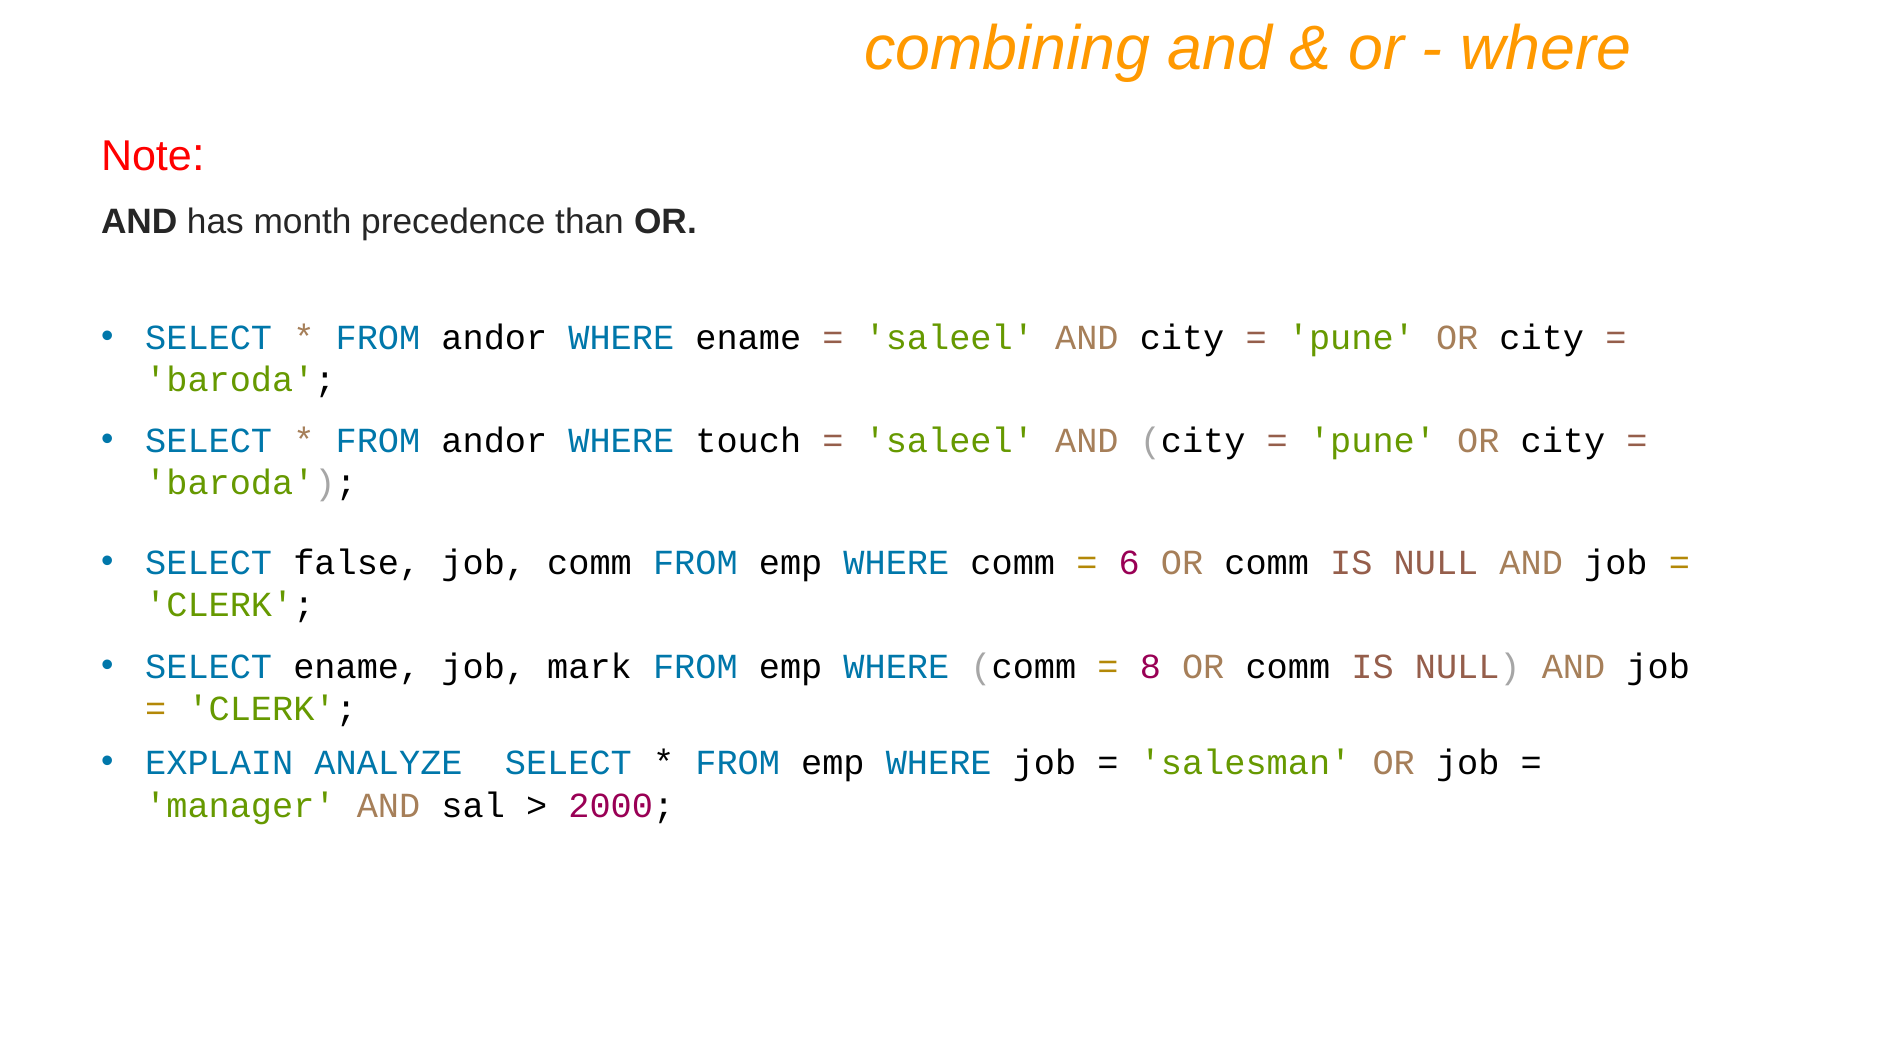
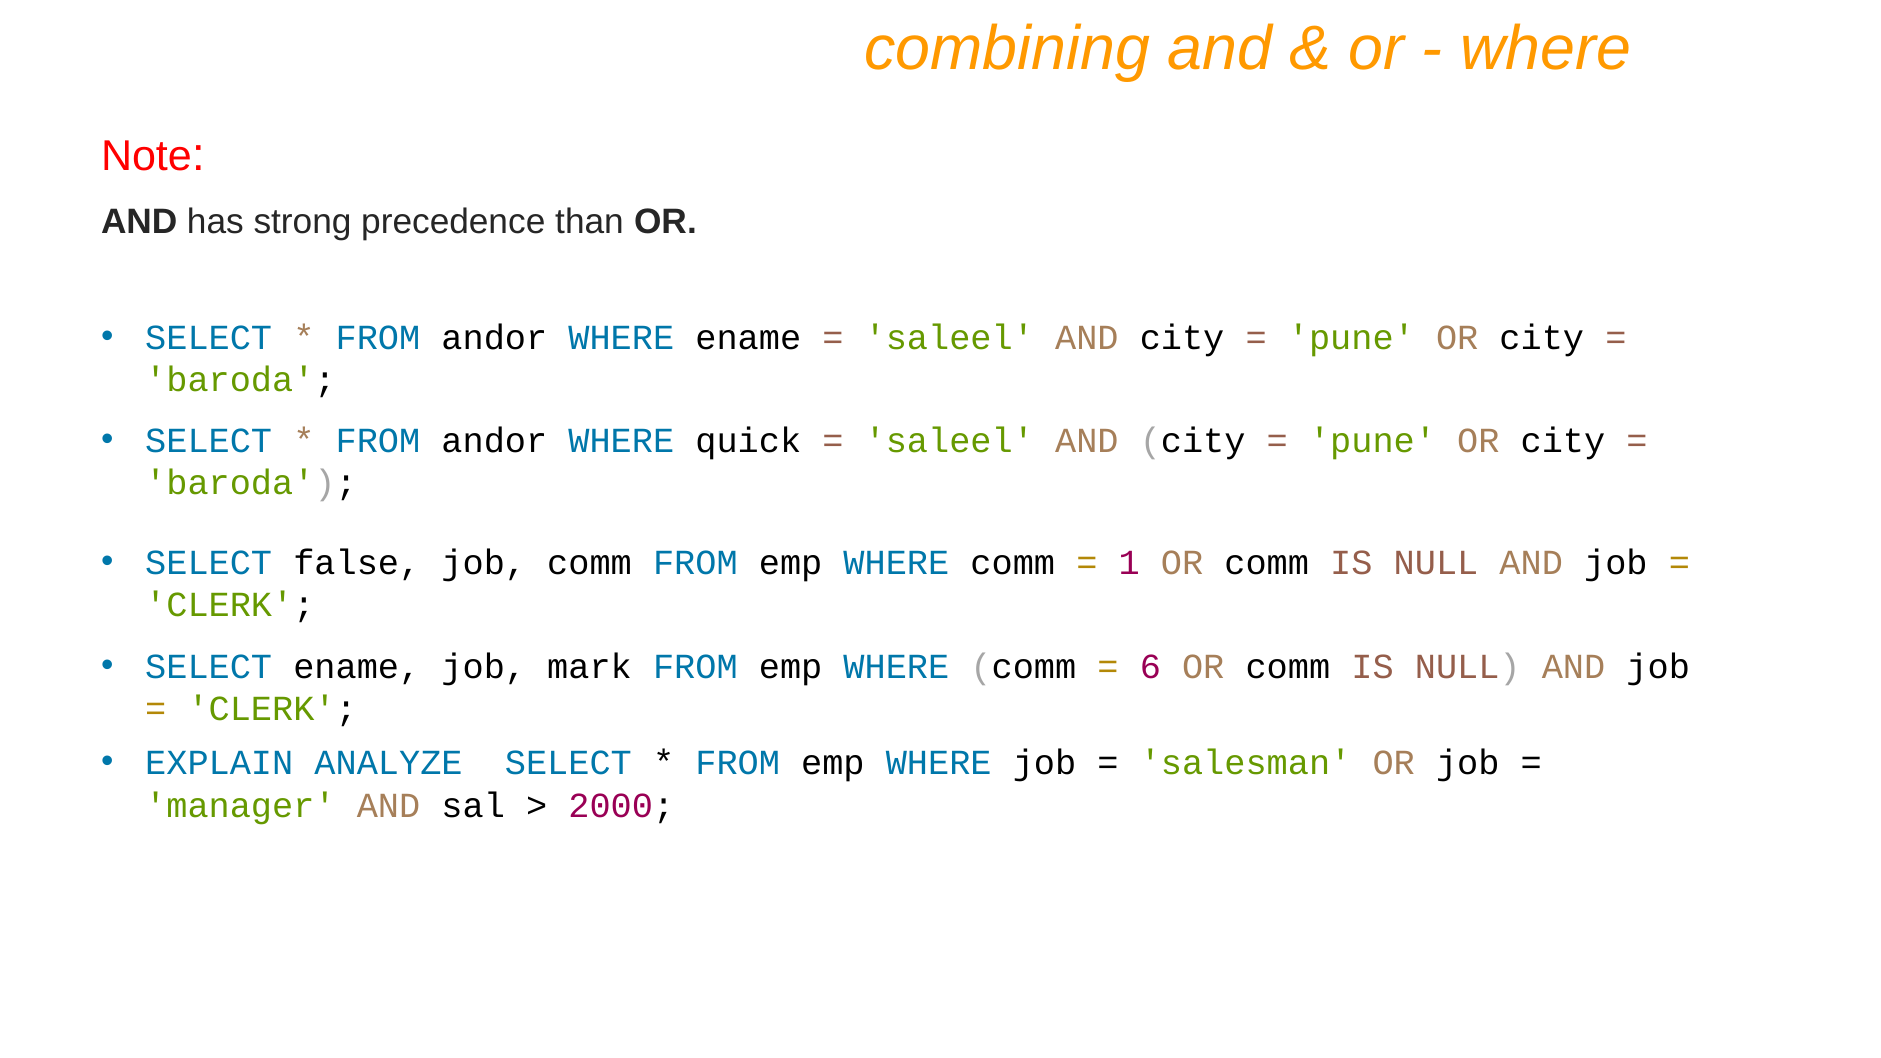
month: month -> strong (303, 222)
touch: touch -> quick (748, 441)
6: 6 -> 1 (1129, 563)
8: 8 -> 6 (1150, 666)
